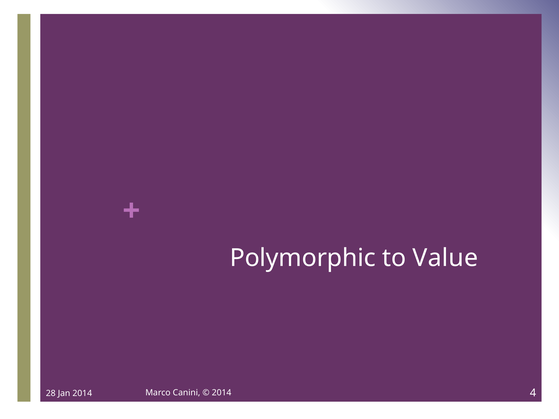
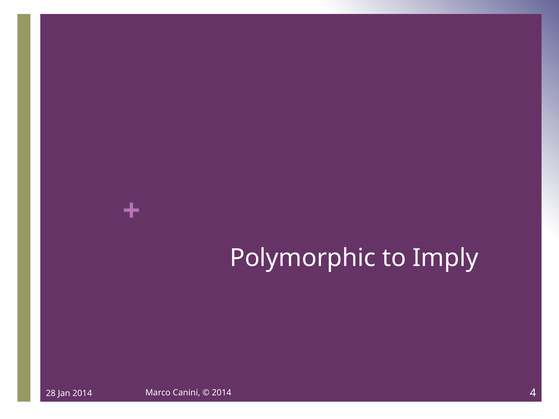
Value: Value -> Imply (446, 258)
